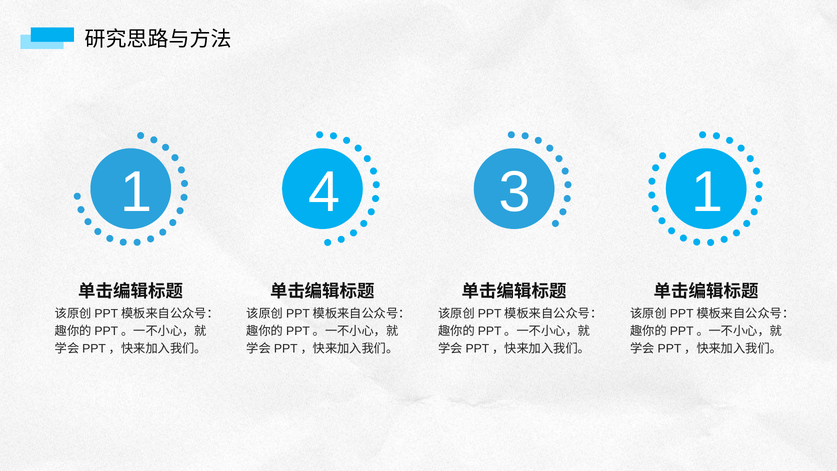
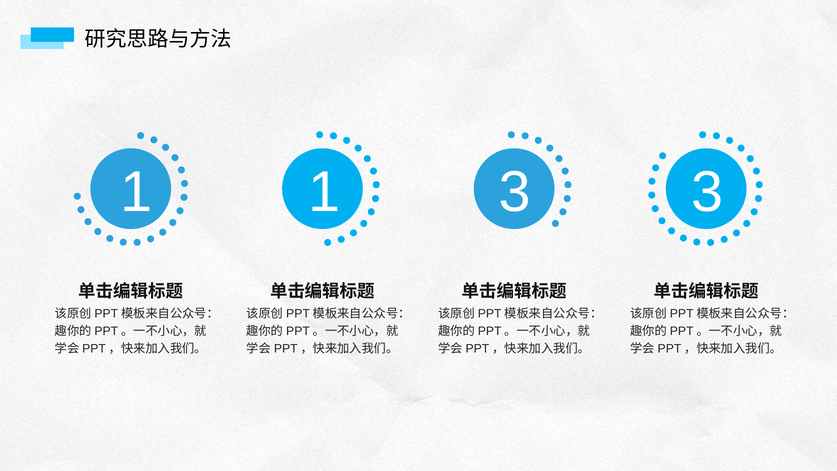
1 4: 4 -> 1 (324, 192)
3 1: 1 -> 3 (707, 192)
